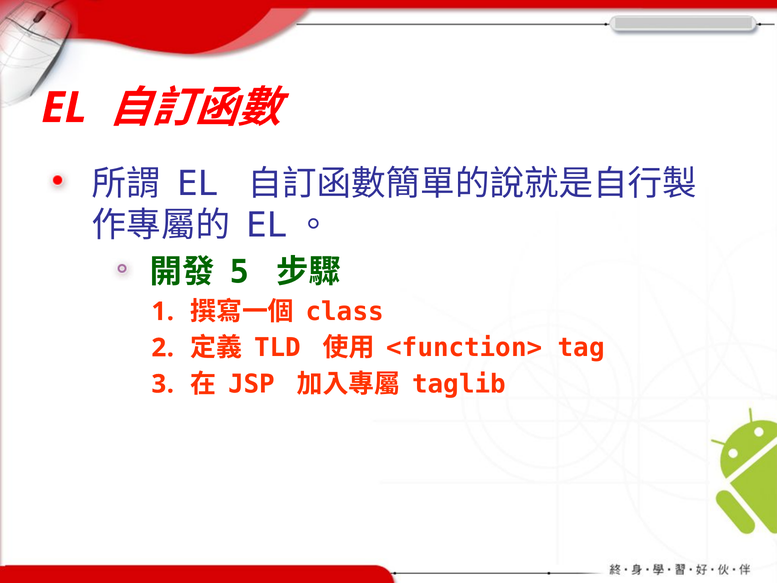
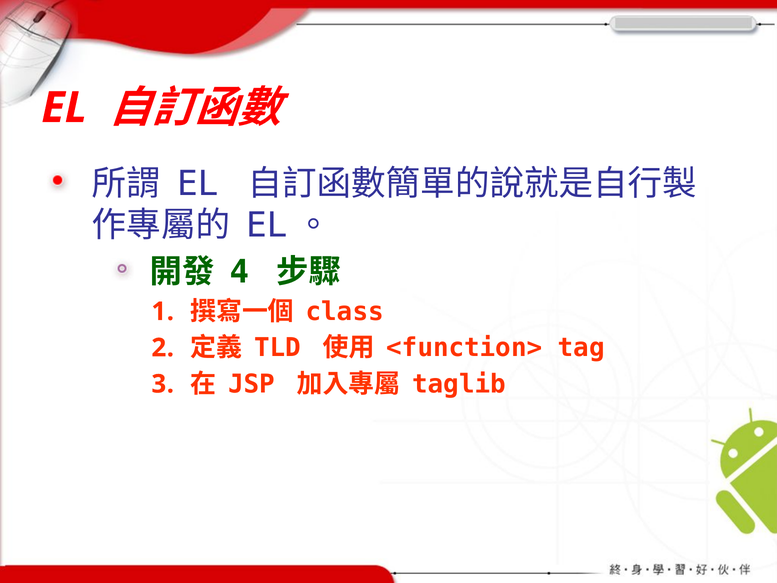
5: 5 -> 4 (239, 272)
